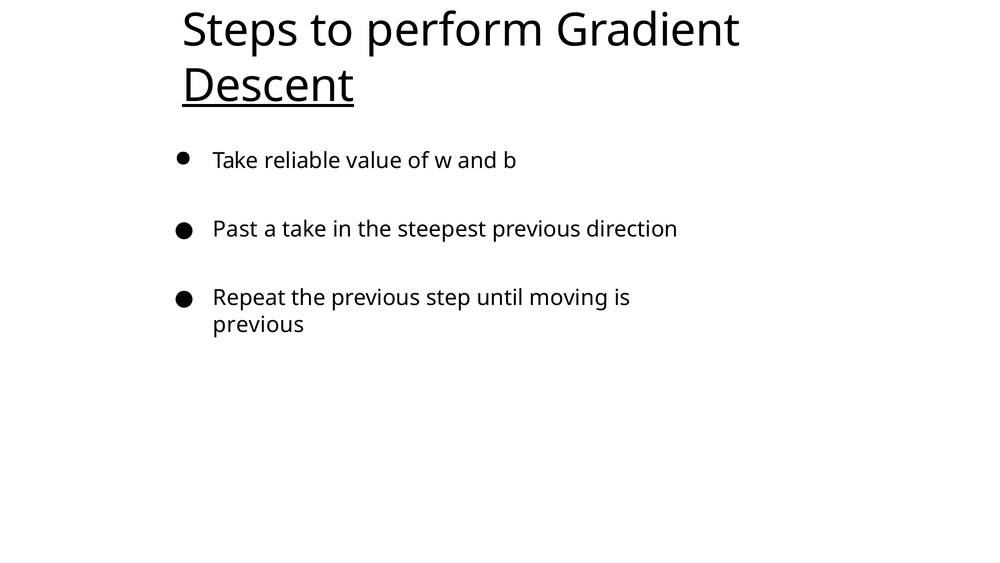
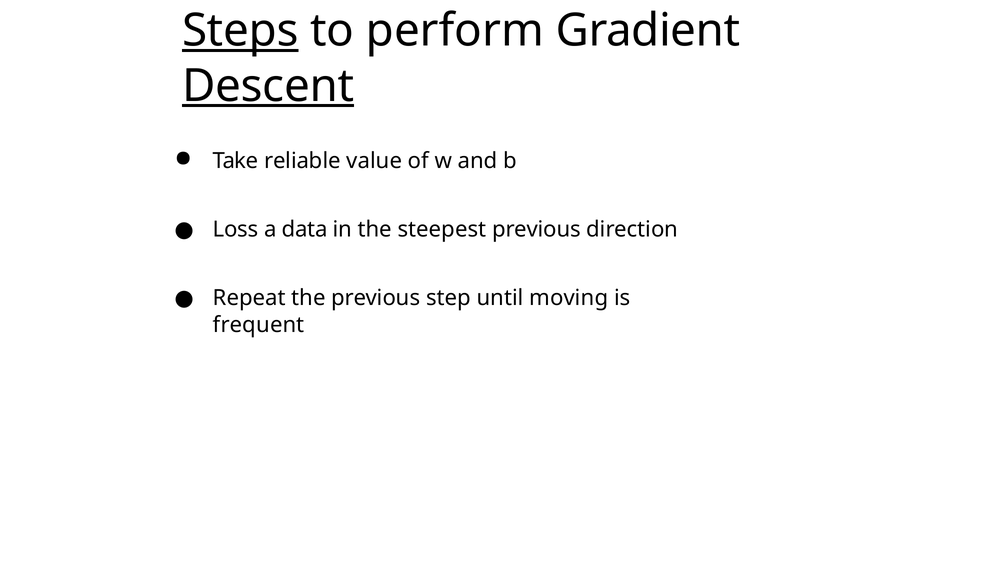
Steps underline: none -> present (240, 31)
Past: Past -> Loss (236, 229)
a take: take -> data (305, 229)
previous: previous -> frequent (259, 325)
